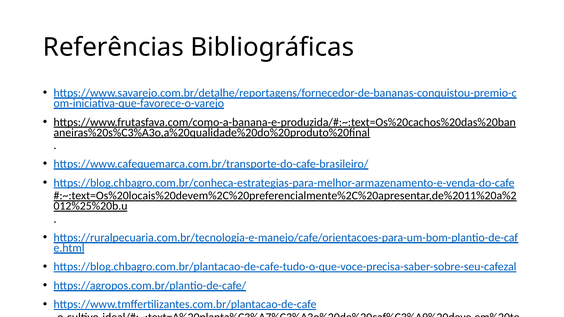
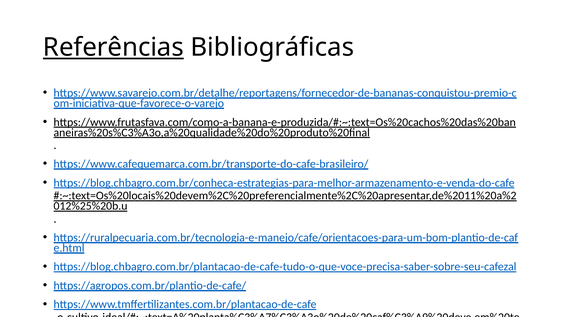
Referências underline: none -> present (113, 47)
